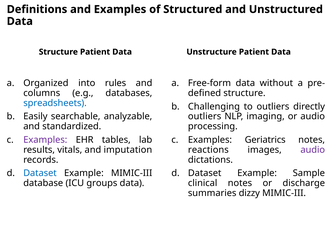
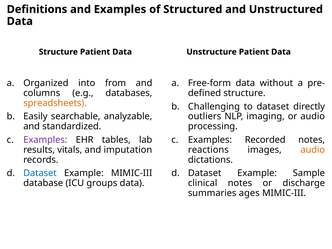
rules: rules -> from (116, 83)
spreadsheets colour: blue -> orange (55, 103)
to outliers: outliers -> dataset (273, 106)
Geriatrics: Geriatrics -> Recorded (265, 140)
audio colour: purple -> orange (313, 150)
dizzy: dizzy -> ages (249, 193)
